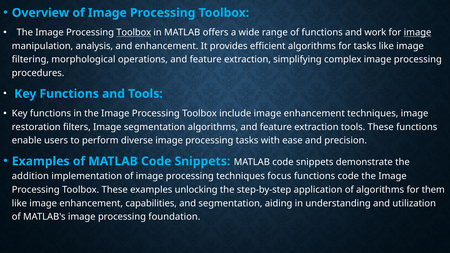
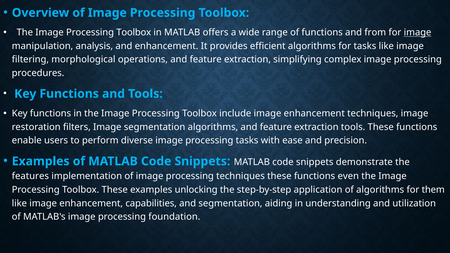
Toolbox underline: present -> none (134, 33)
work: work -> from (375, 33)
addition: addition -> features (30, 176)
techniques focus: focus -> these (279, 176)
functions code: code -> even (348, 176)
